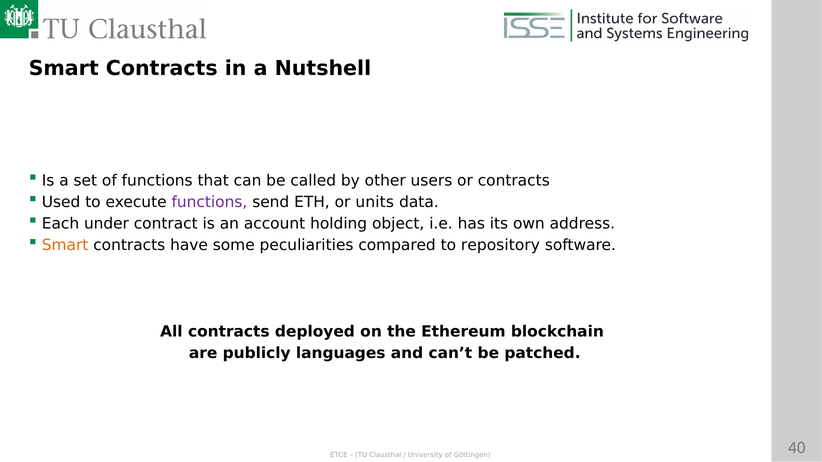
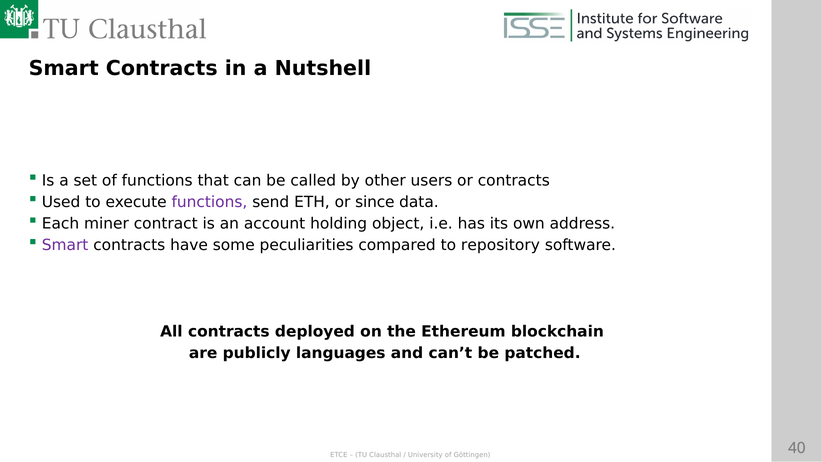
units: units -> since (375, 202)
under: under -> miner (106, 224)
Smart colour: orange -> purple (65, 246)
